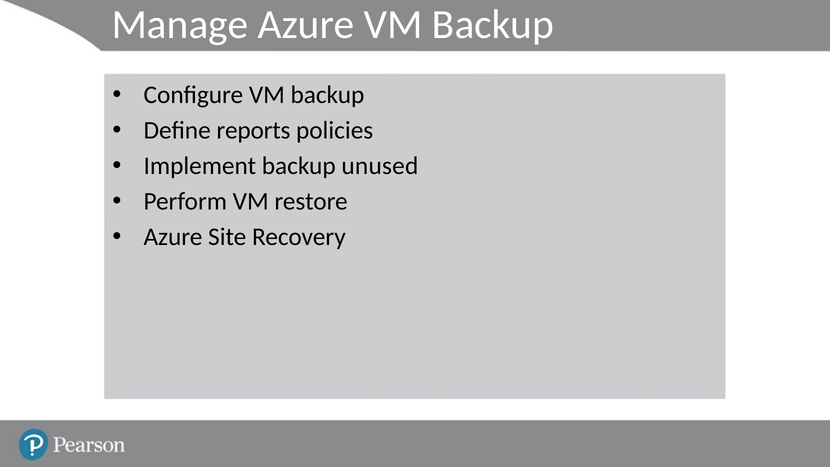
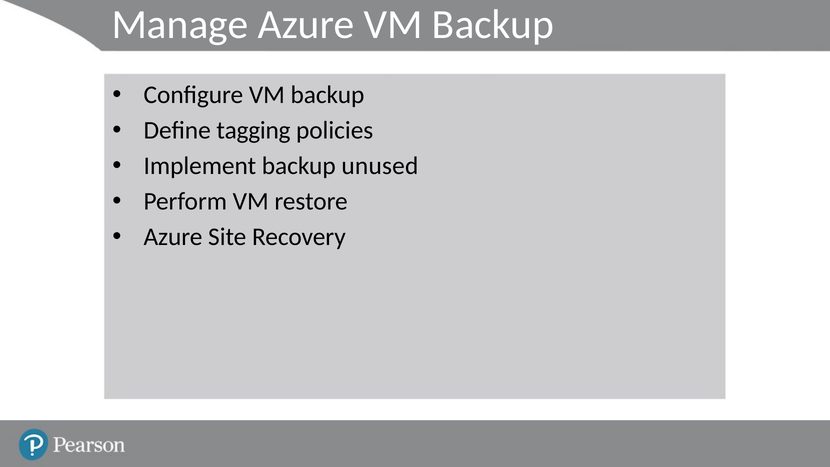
reports: reports -> tagging (253, 131)
